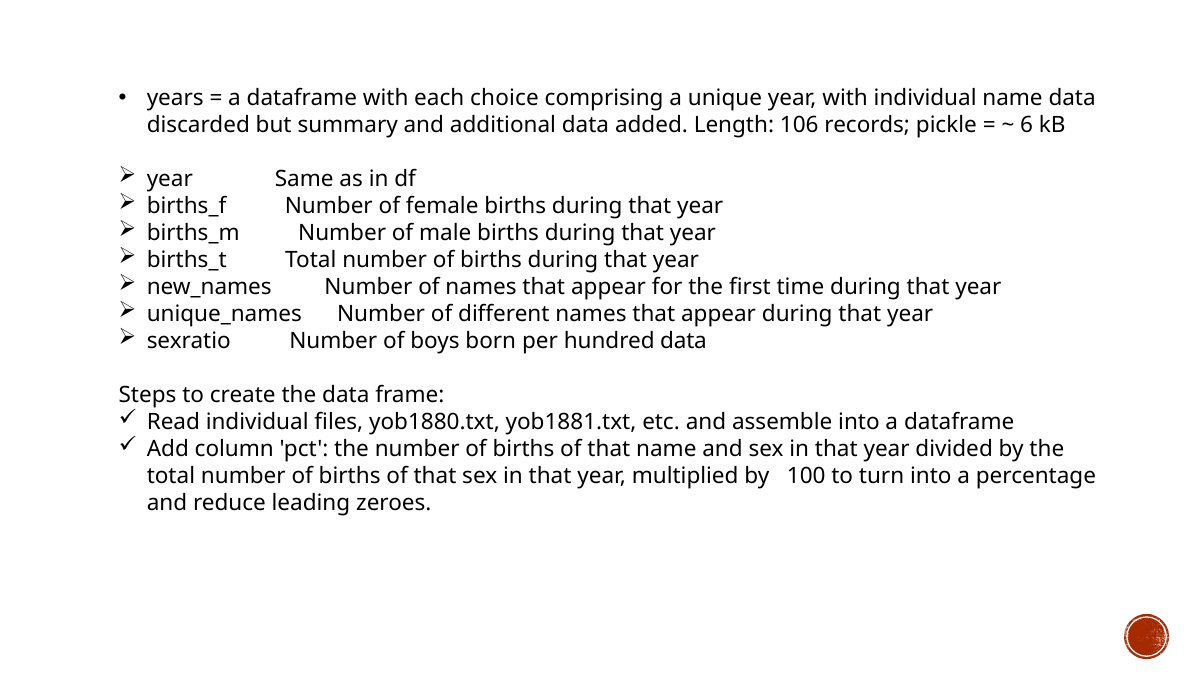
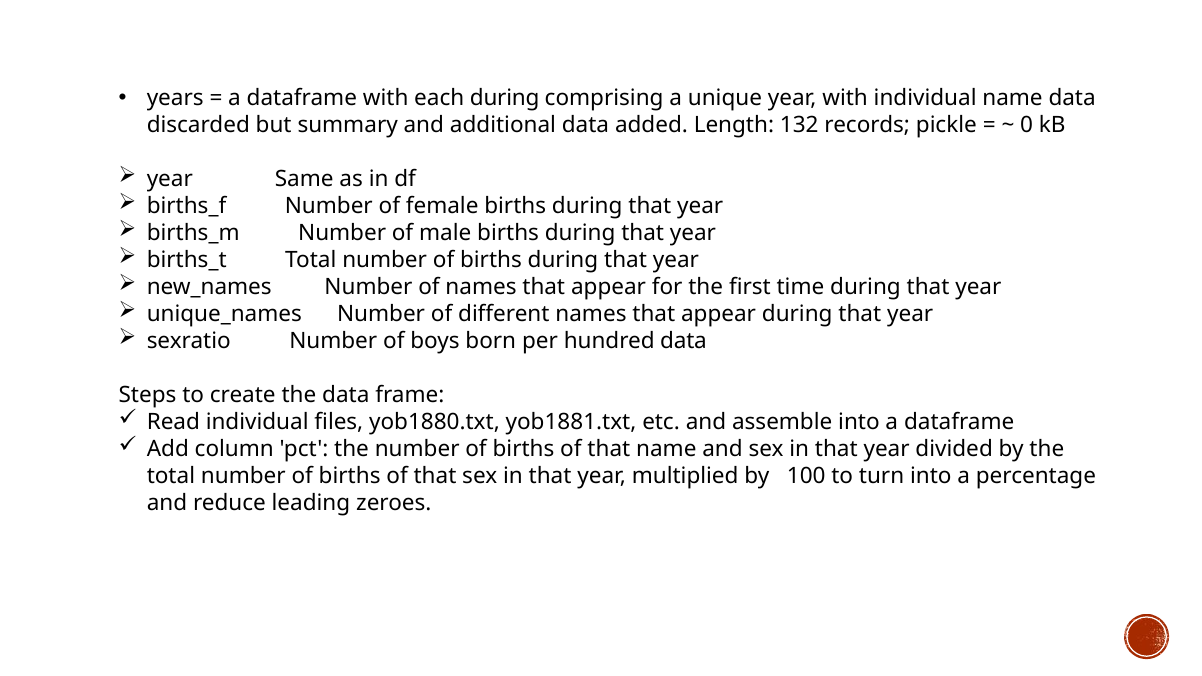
each choice: choice -> during (505, 98)
106: 106 -> 132 (799, 125)
6: 6 -> 0 (1027, 125)
